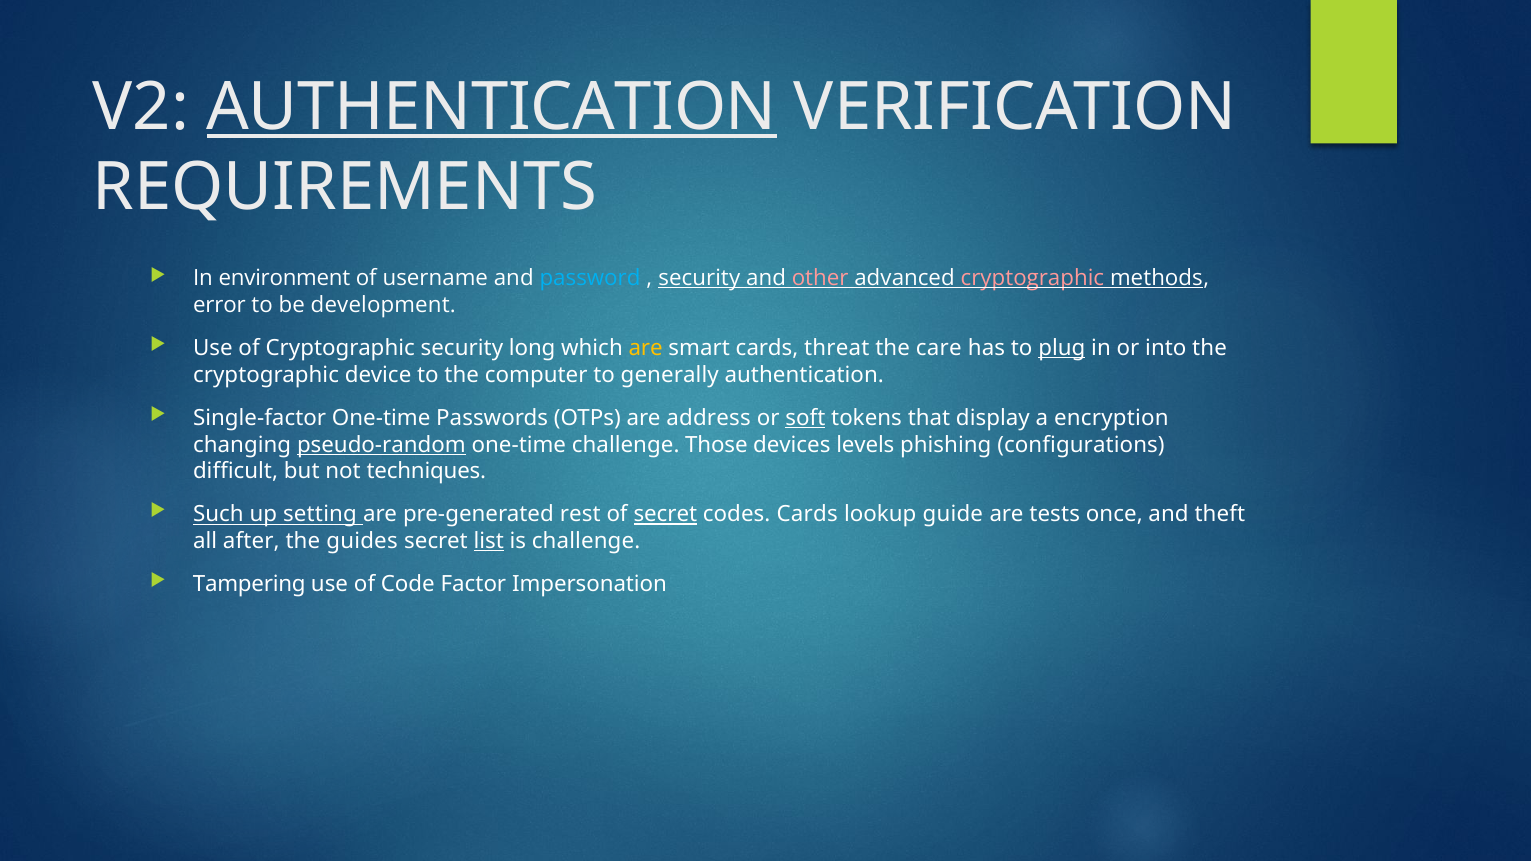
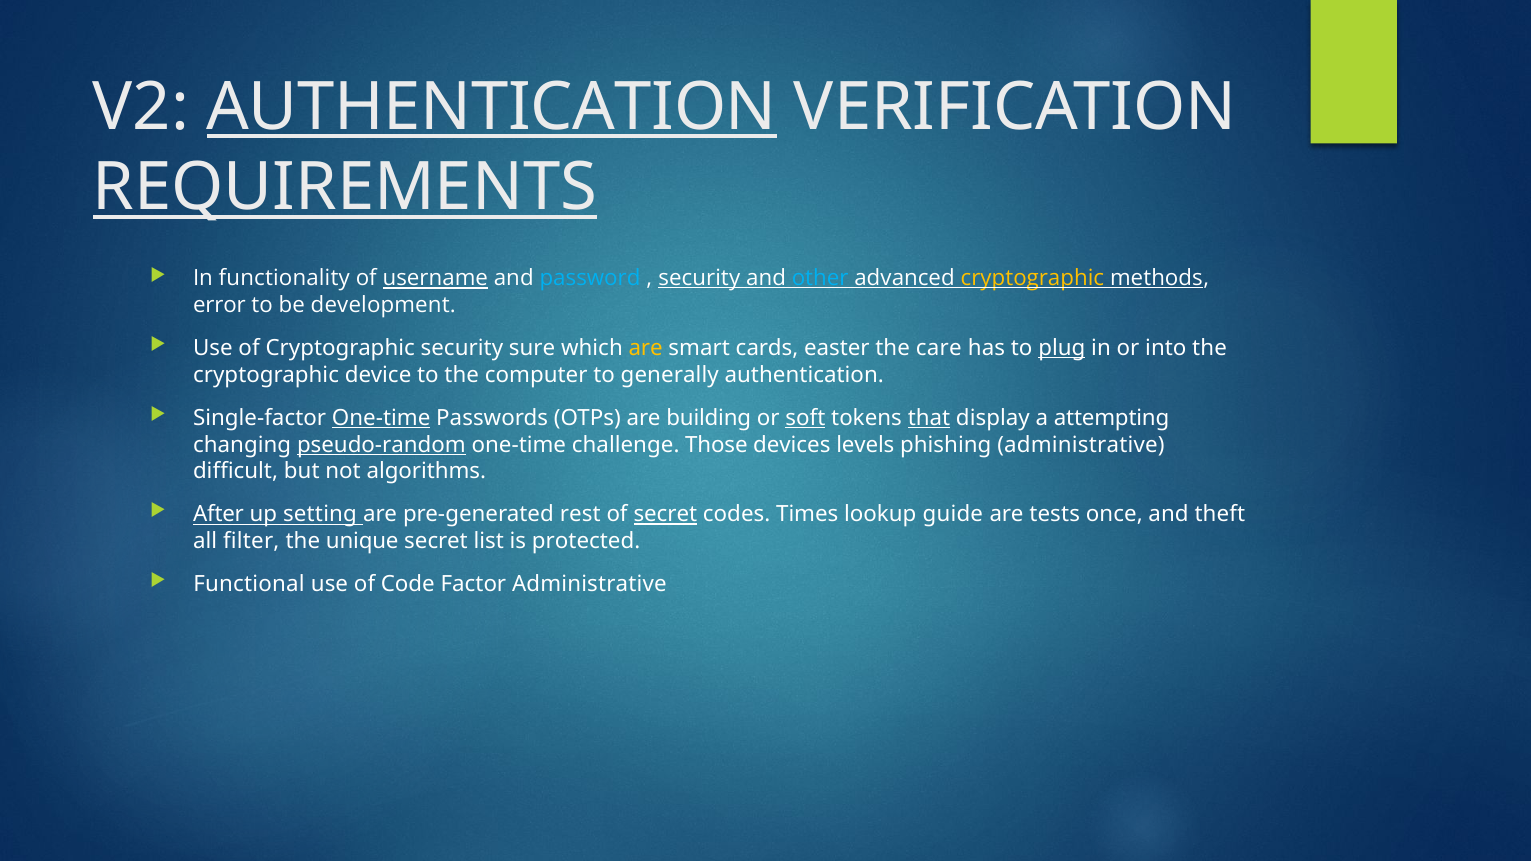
REQUIREMENTS underline: none -> present (345, 188)
environment: environment -> functionality (284, 279)
username underline: none -> present (435, 279)
other colour: pink -> light blue (820, 279)
cryptographic colour: pink -> yellow (1032, 279)
long: long -> sure (532, 348)
threat: threat -> easter (837, 348)
One-time underline: none -> present (381, 418)
address: address -> building (709, 418)
that underline: none -> present (929, 418)
encryption: encryption -> attempting (1112, 418)
phishing configurations: configurations -> administrative (1081, 445)
techniques: techniques -> algorithms (426, 472)
Such: Such -> After (219, 514)
codes Cards: Cards -> Times (807, 514)
after: after -> filter (251, 541)
guides: guides -> unique (362, 541)
list underline: present -> none (489, 541)
is challenge: challenge -> protected (586, 541)
Tampering: Tampering -> Functional (249, 584)
Factor Impersonation: Impersonation -> Administrative (589, 584)
